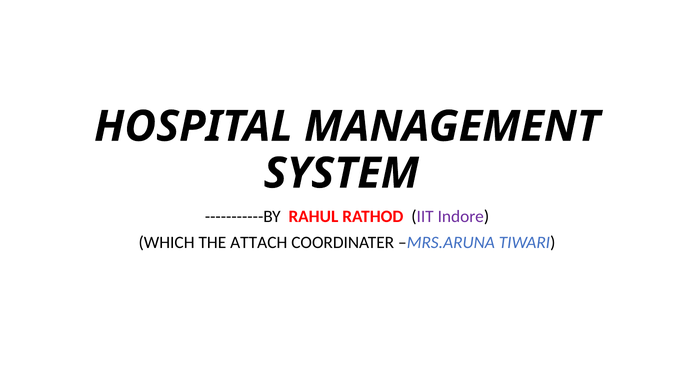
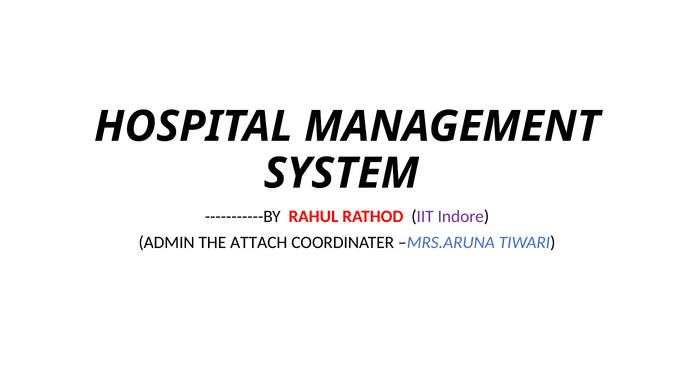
WHICH: WHICH -> ADMIN (167, 243)
